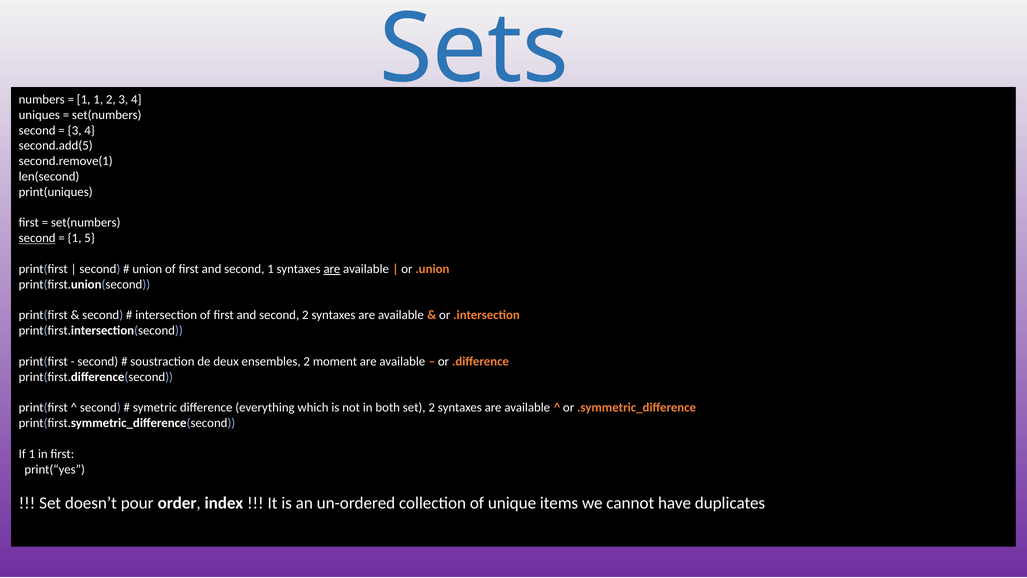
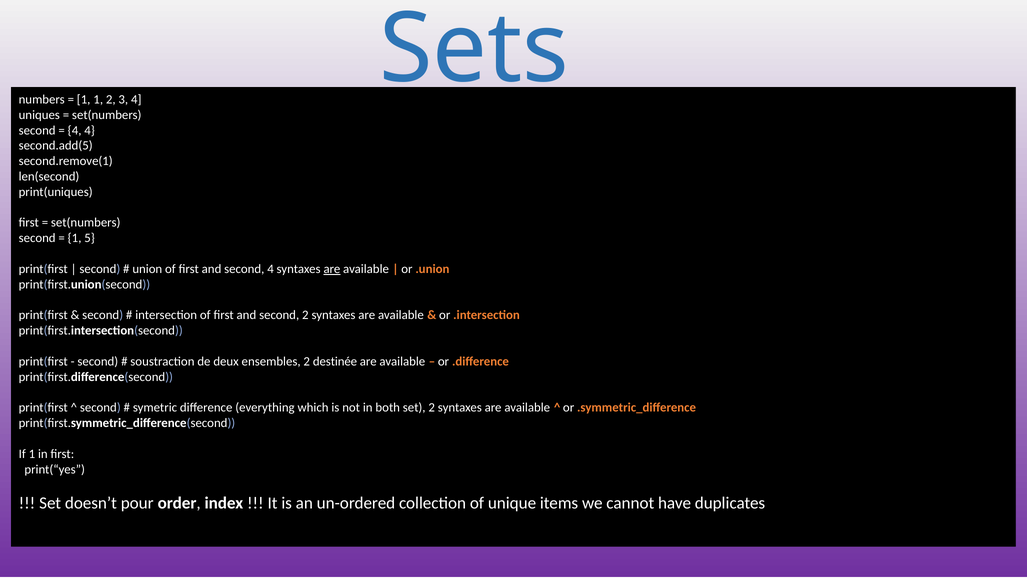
3: 3 -> 4 (75, 130)
second underline: present -> none (37, 238)
second 1: 1 -> 4 (271, 269)
moment: moment -> destinée (335, 361)
